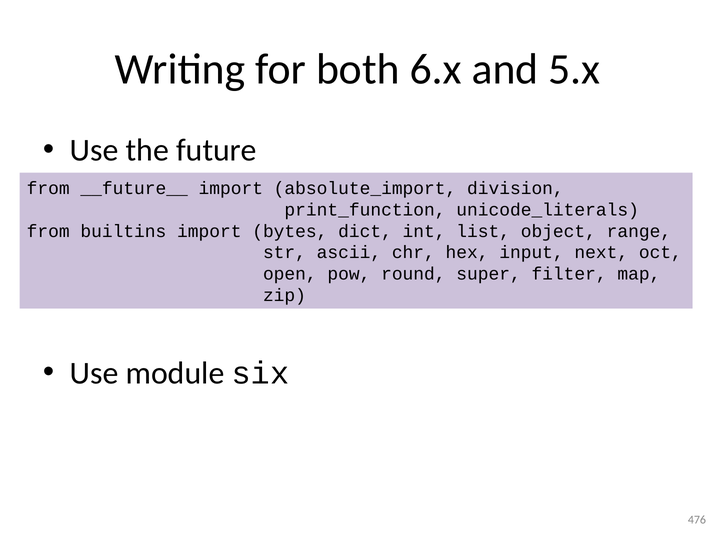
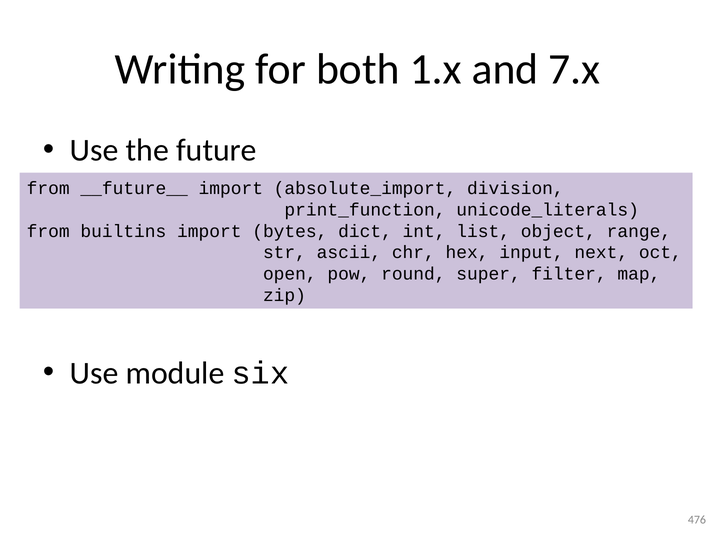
6.x: 6.x -> 1.x (436, 69)
5.x: 5.x -> 7.x (574, 69)
